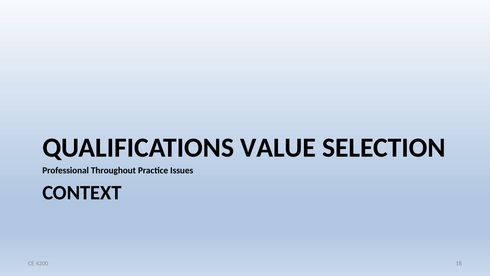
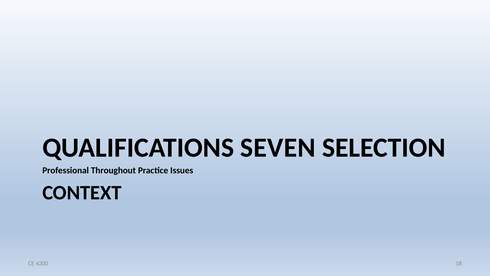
VALUE: VALUE -> SEVEN (278, 148)
